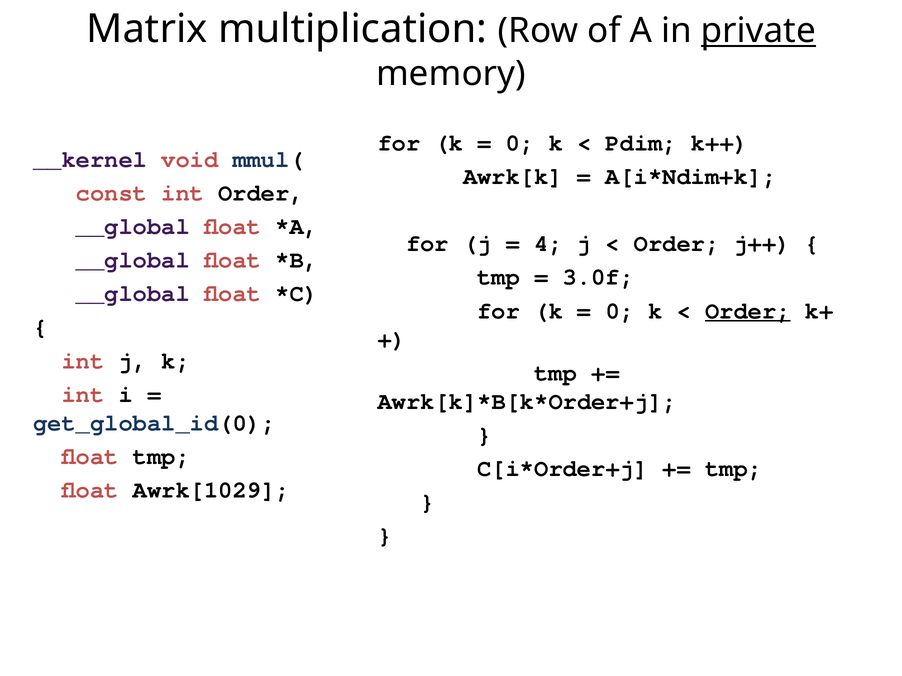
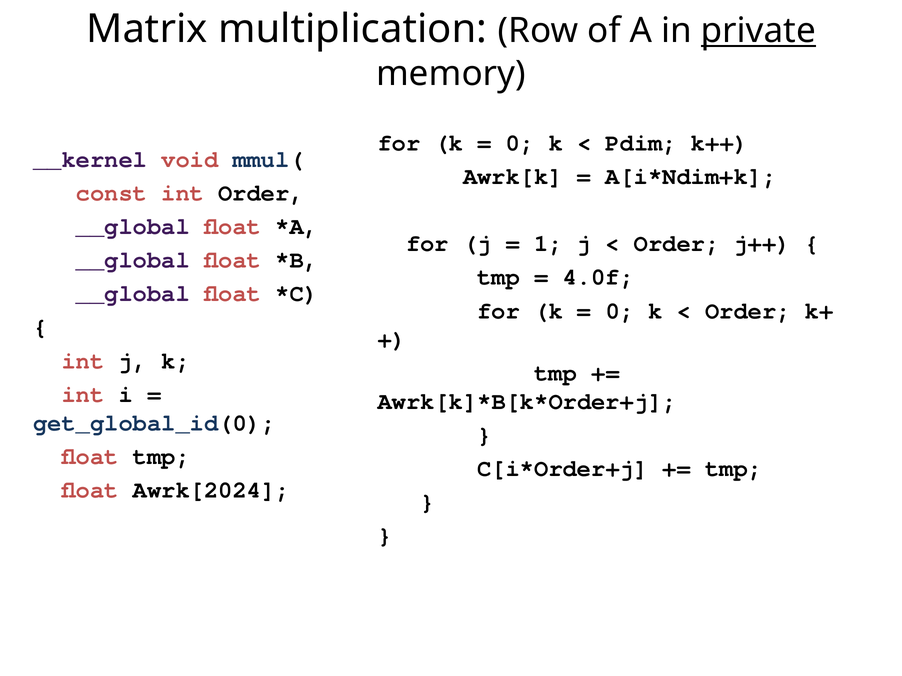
4: 4 -> 1 (548, 244)
3.0f: 3.0f -> 4.0f (598, 277)
Order underline: present -> none (748, 311)
Awrk[1029: Awrk[1029 -> Awrk[2024 (211, 490)
